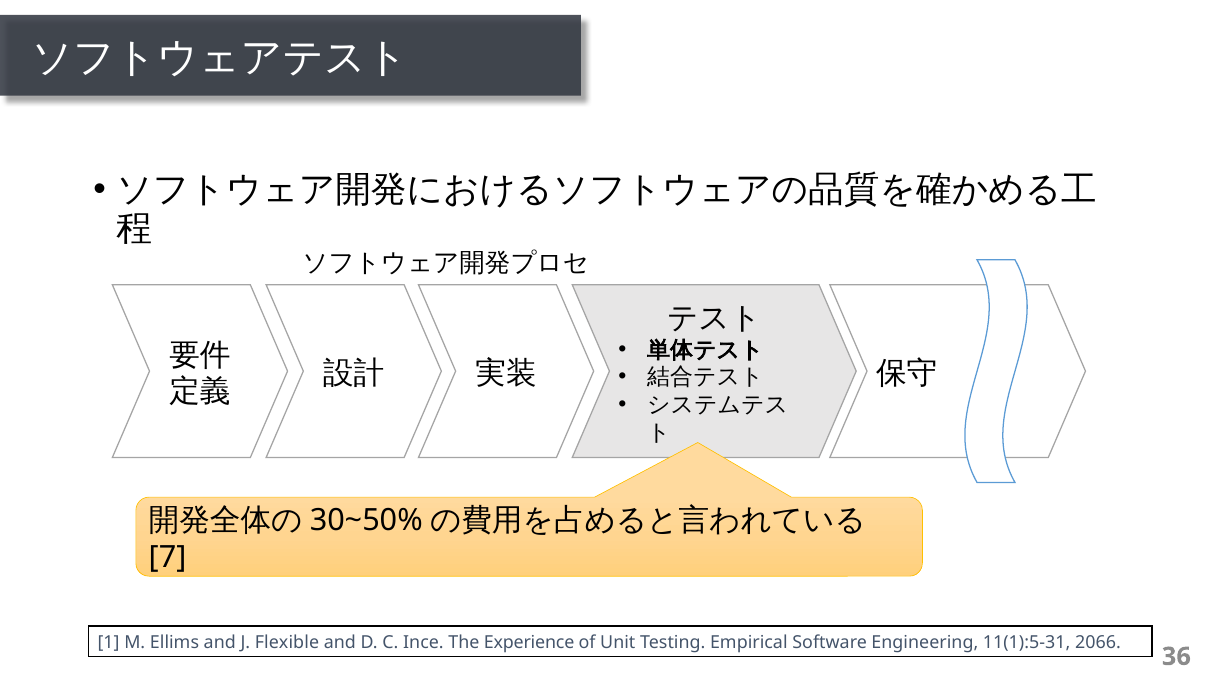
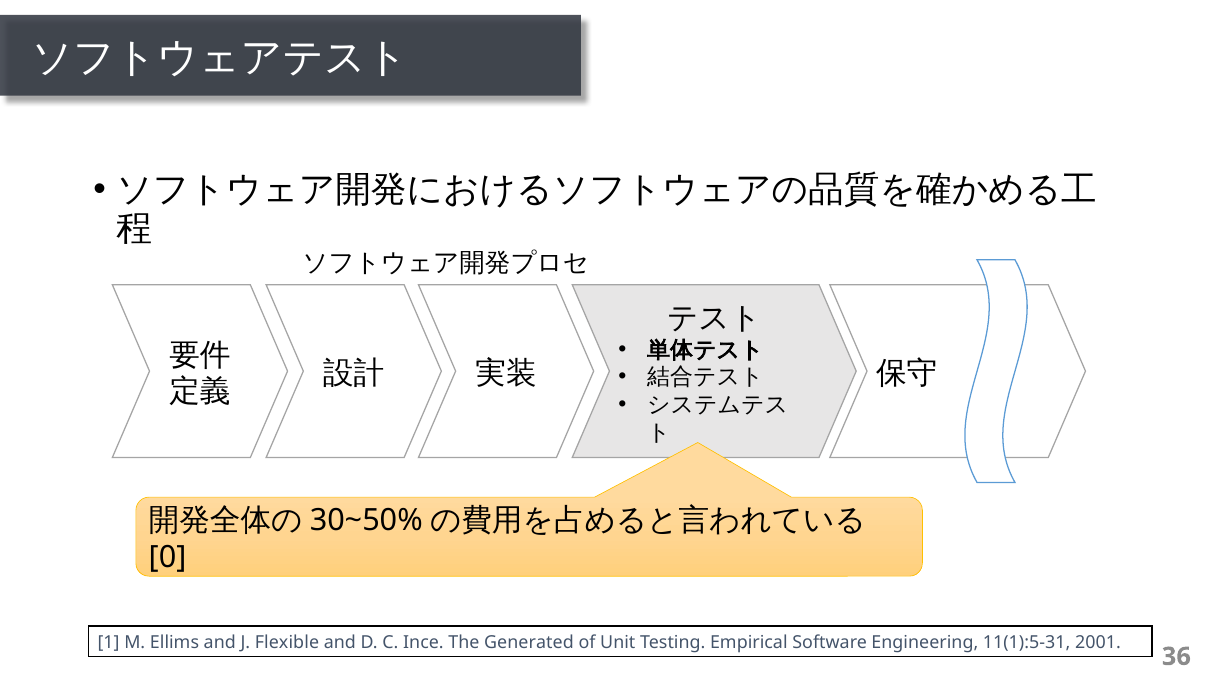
7: 7 -> 0 (168, 557)
Experience: Experience -> Generated (529, 643)
2066: 2066 -> 2001 (1098, 643)
